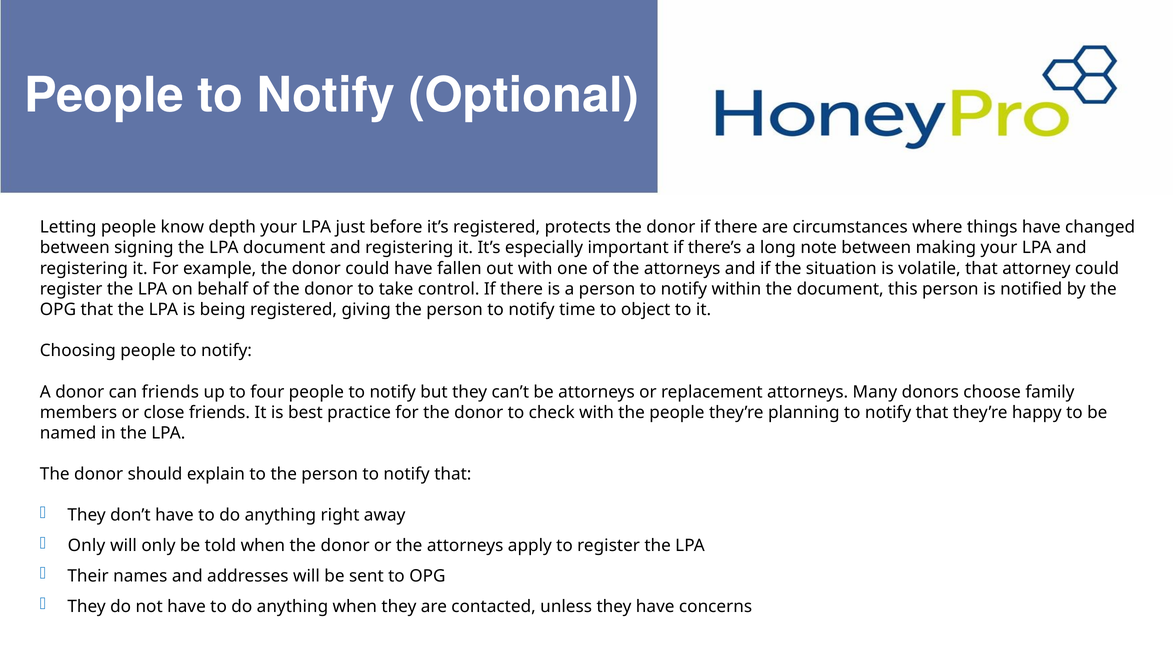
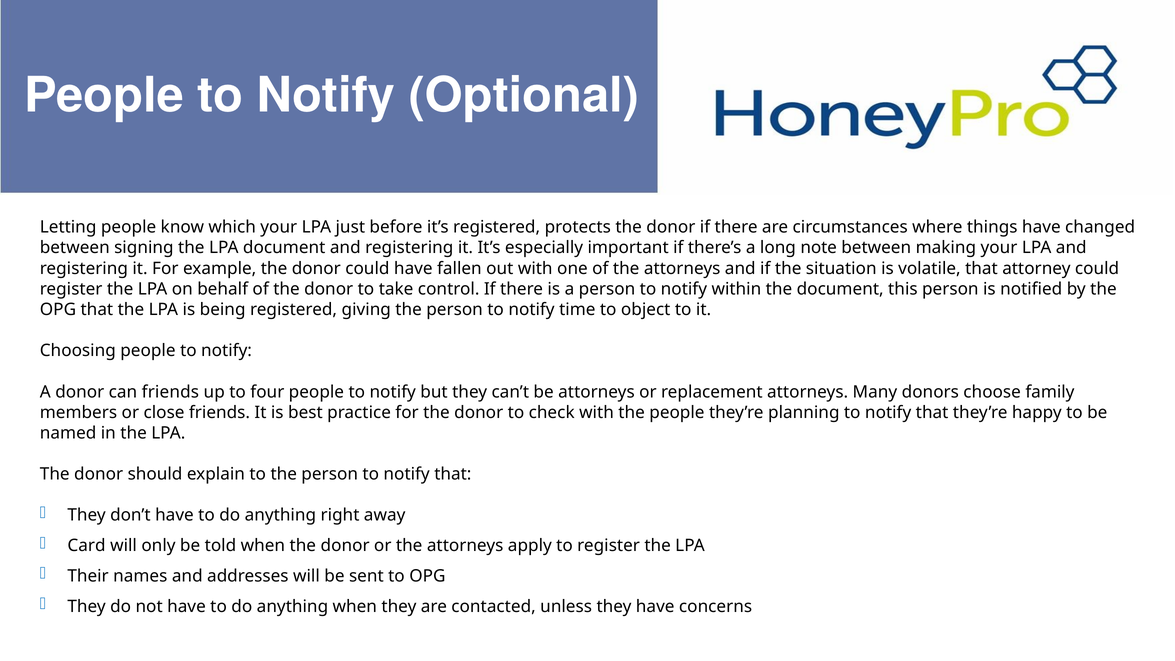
depth: depth -> which (232, 227)
Only: Only -> Card (87, 546)
